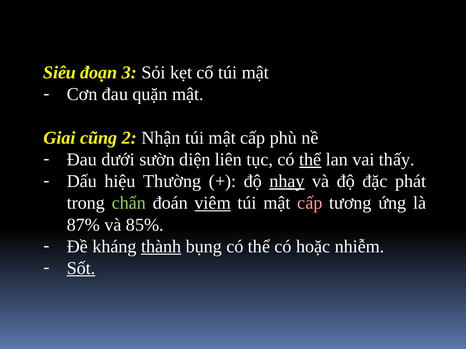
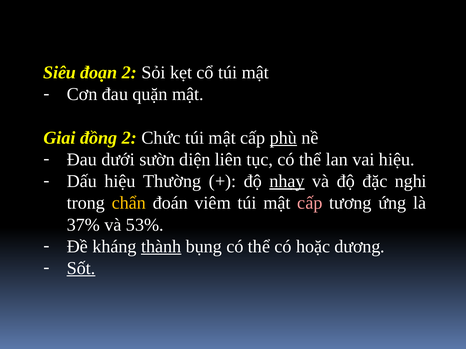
đoạn 3: 3 -> 2 (129, 73)
cũng: cũng -> đồng (99, 138)
Nhận: Nhận -> Chức (161, 138)
phù underline: none -> present (283, 138)
thể underline: present -> none (310, 160)
vai thấy: thấy -> hiệu (397, 160)
phát: phát -> nghi (411, 182)
chẩn colour: light green -> yellow (129, 203)
viêm underline: present -> none (213, 203)
87%: 87% -> 37% (83, 225)
85%: 85% -> 53% (145, 225)
nhiễm: nhiễm -> dương (360, 247)
